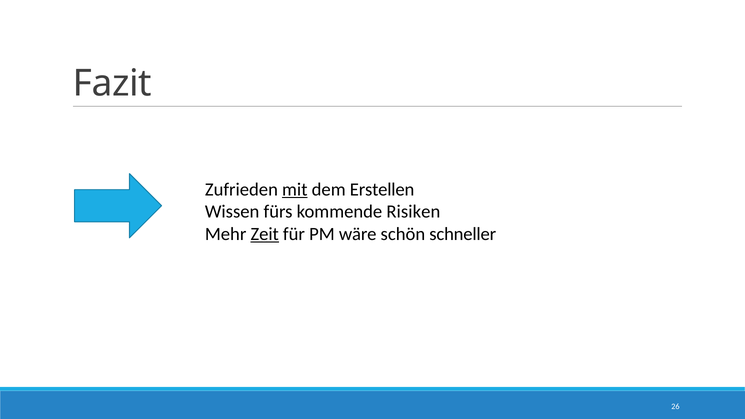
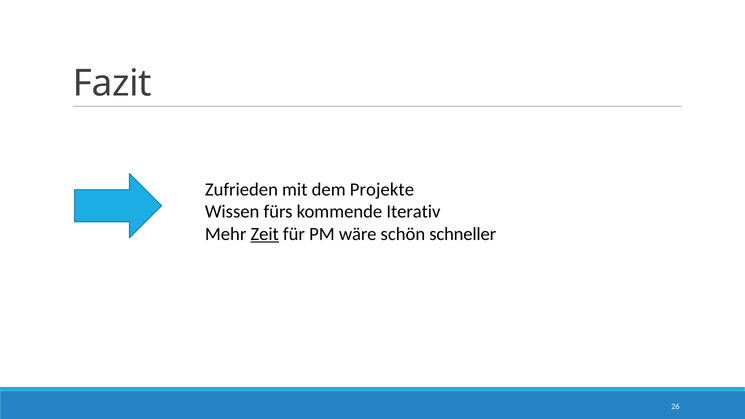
mit underline: present -> none (295, 189)
Erstellen: Erstellen -> Projekte (382, 189)
Risiken: Risiken -> Iterativ (413, 212)
